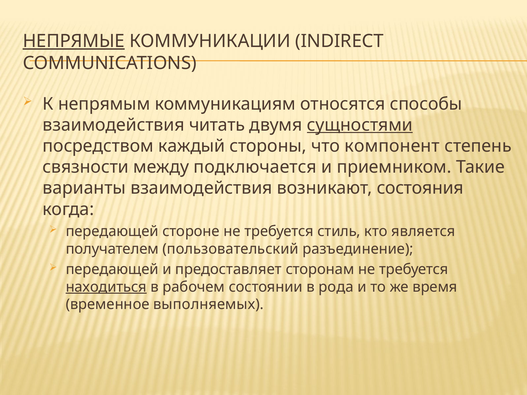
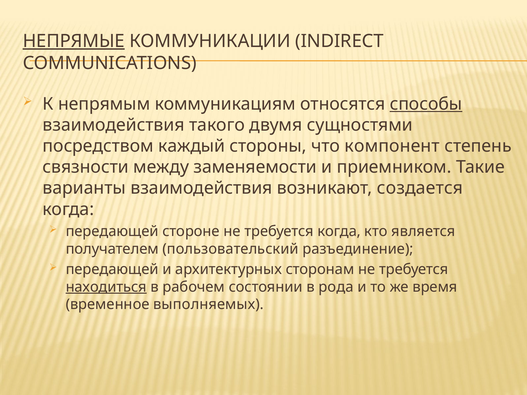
способы underline: none -> present (426, 104)
читать: читать -> такого (217, 125)
сущностями underline: present -> none (360, 125)
подключается: подключается -> заменяемости (255, 167)
состояния: состояния -> создается (420, 188)
требуется стиль: стиль -> когда (339, 231)
предоставляет: предоставляет -> архитектурных (229, 269)
